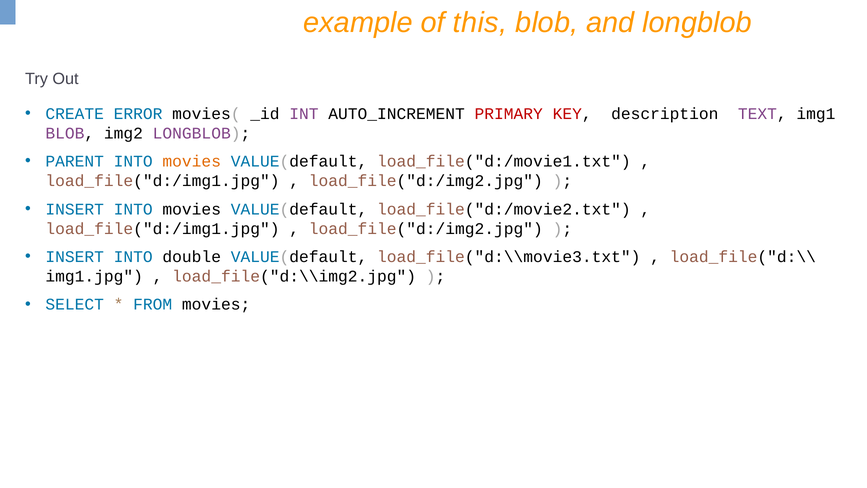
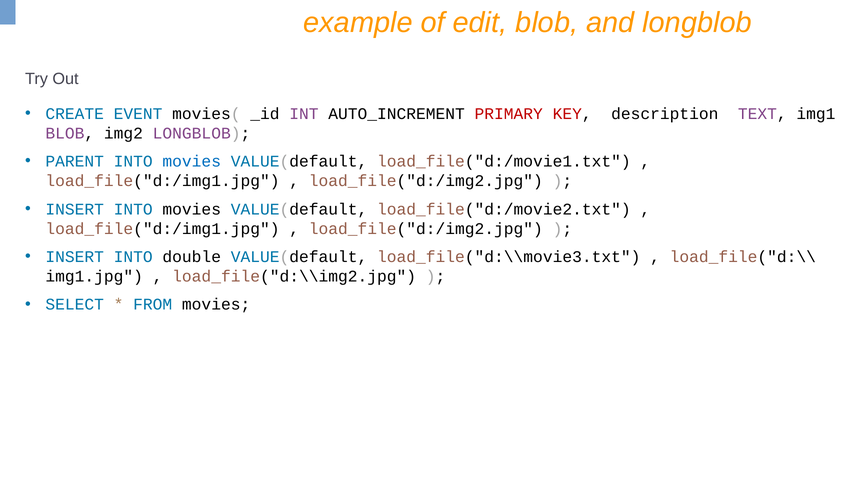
this: this -> edit (480, 23)
ERROR: ERROR -> EVENT (138, 114)
movies colour: orange -> blue (192, 161)
